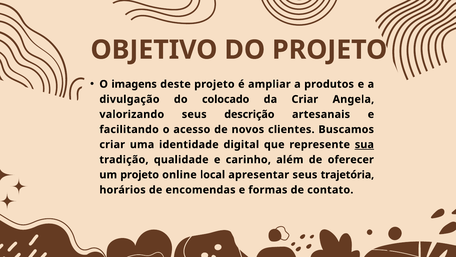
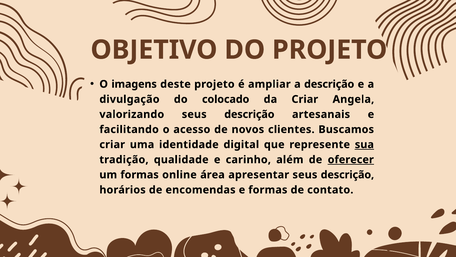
a produtos: produtos -> descrição (329, 84)
oferecer underline: none -> present (351, 159)
um projeto: projeto -> formas (140, 174)
local: local -> área (212, 174)
apresentar seus trajetória: trajetória -> descrição (347, 174)
